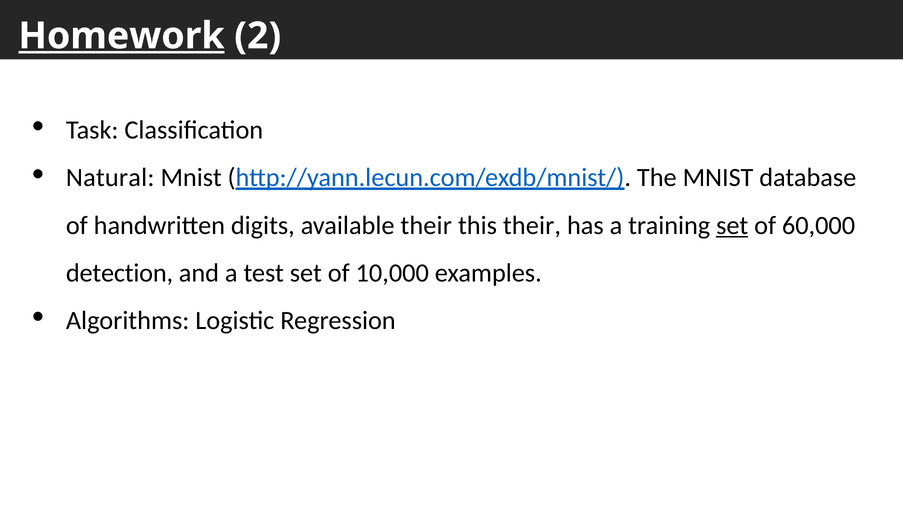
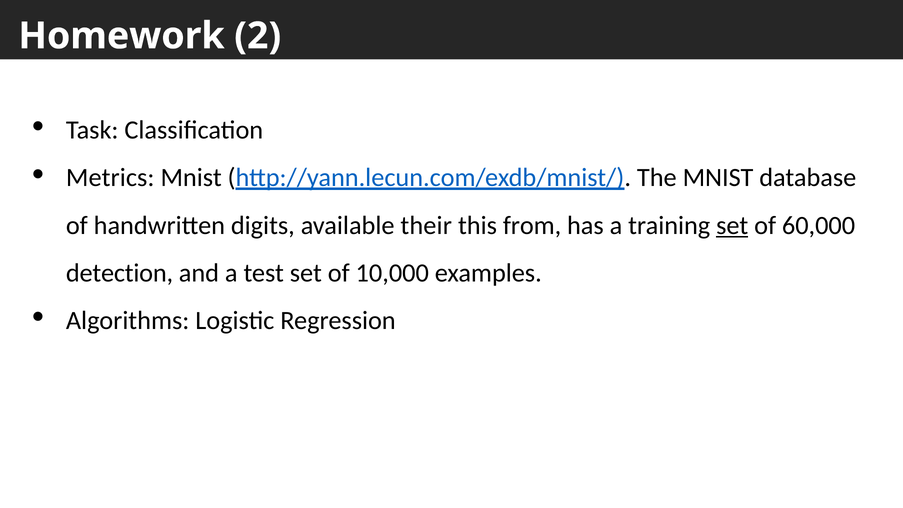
Homework underline: present -> none (121, 36)
Natural: Natural -> Metrics (110, 178)
this their: their -> from (532, 226)
